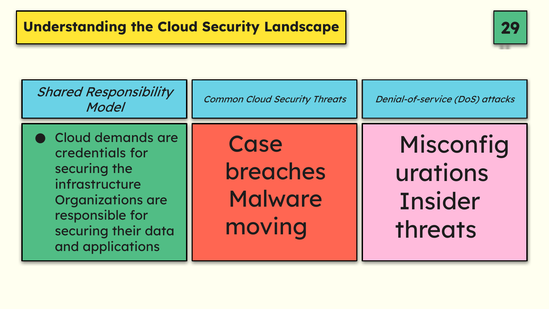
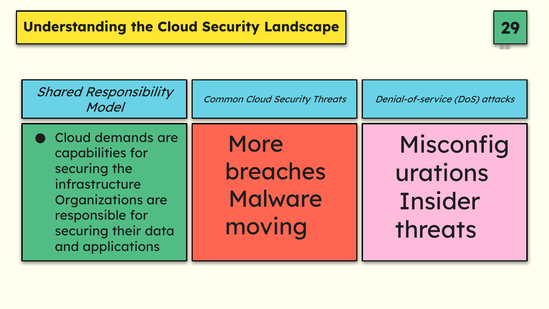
Case: Case -> More (256, 144)
credentials: credentials -> capabilities (91, 153)
